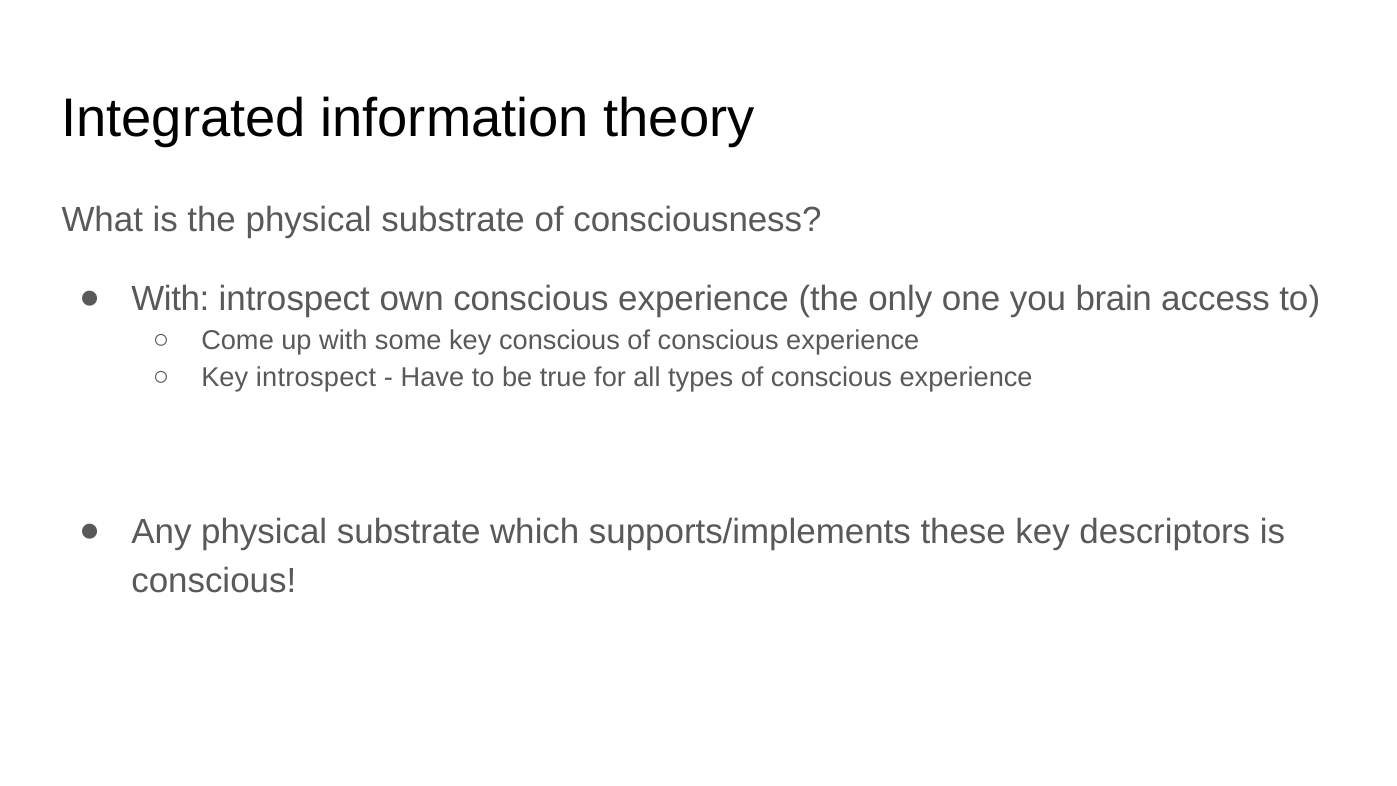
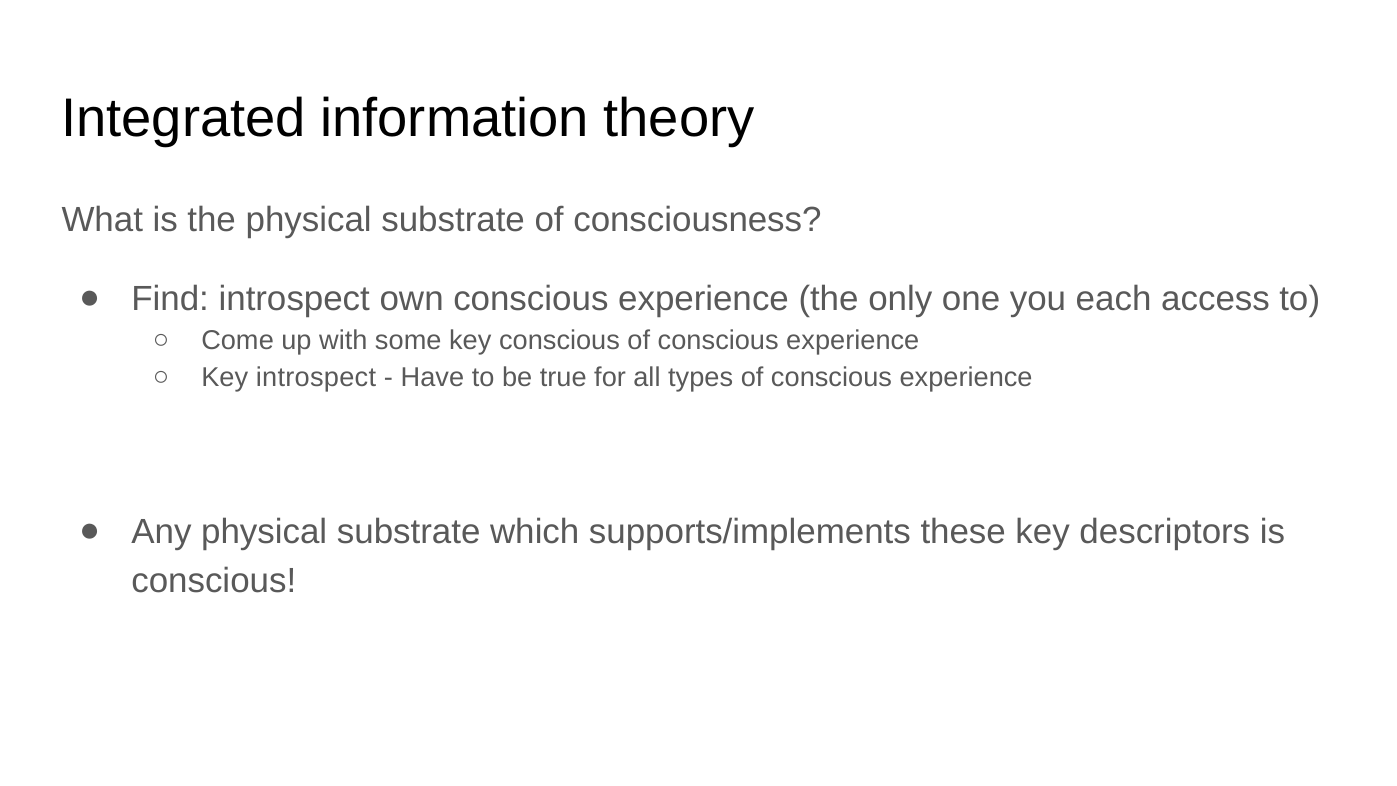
With: With -> Find (170, 299)
brain: brain -> each (1114, 299)
